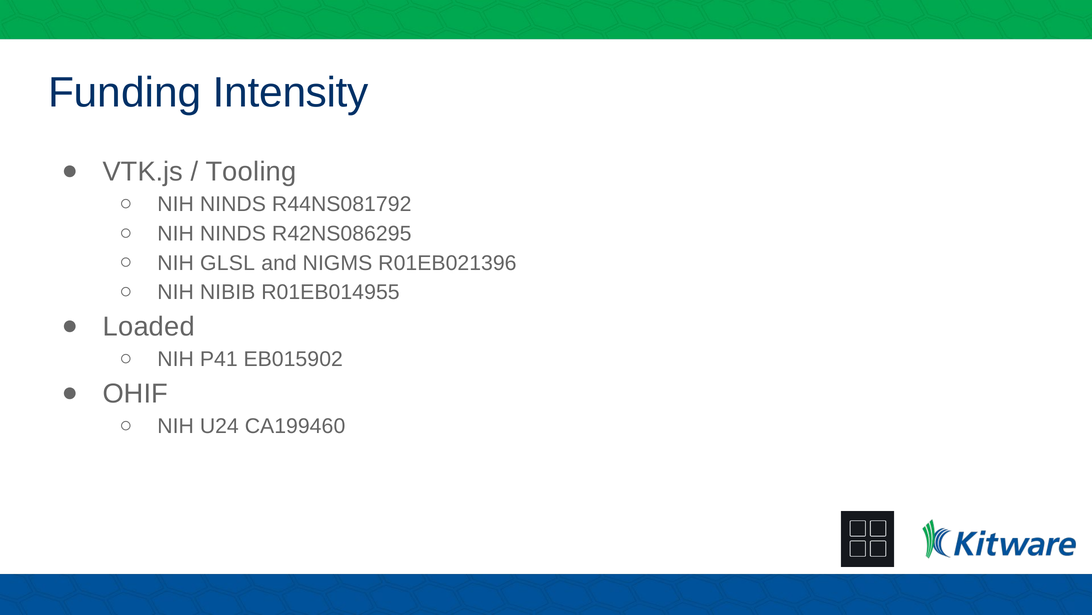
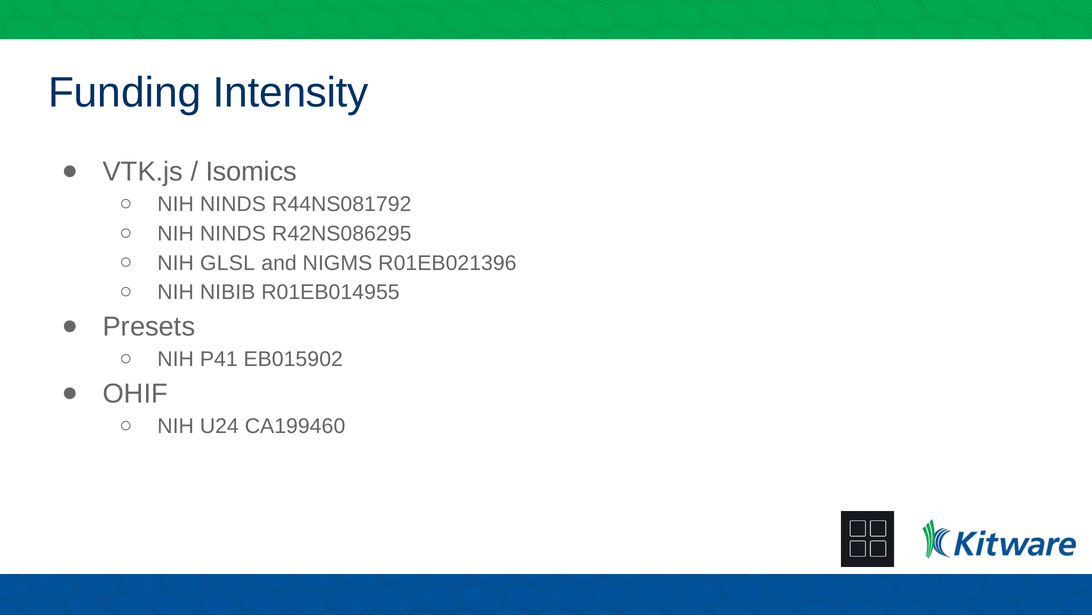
Tooling: Tooling -> Isomics (251, 172)
Loaded: Loaded -> Presets (149, 327)
